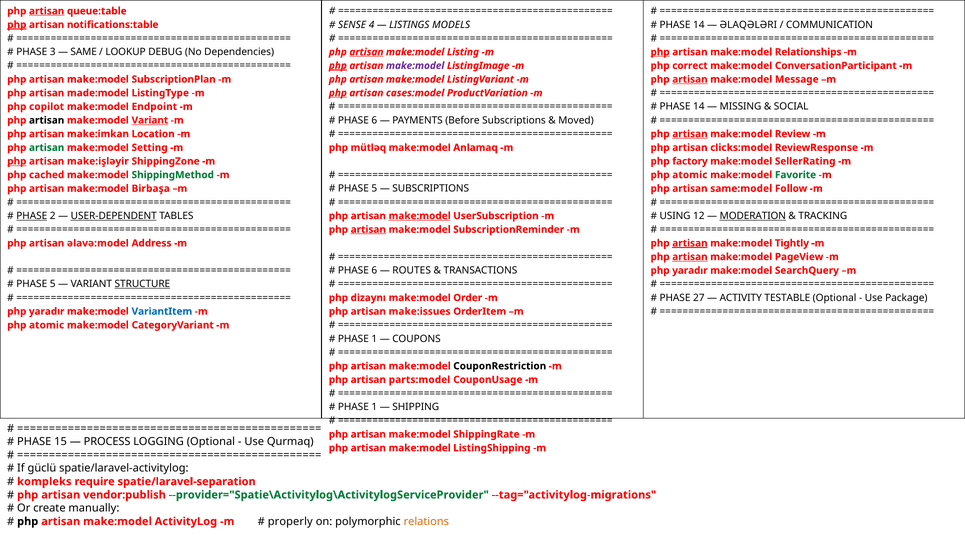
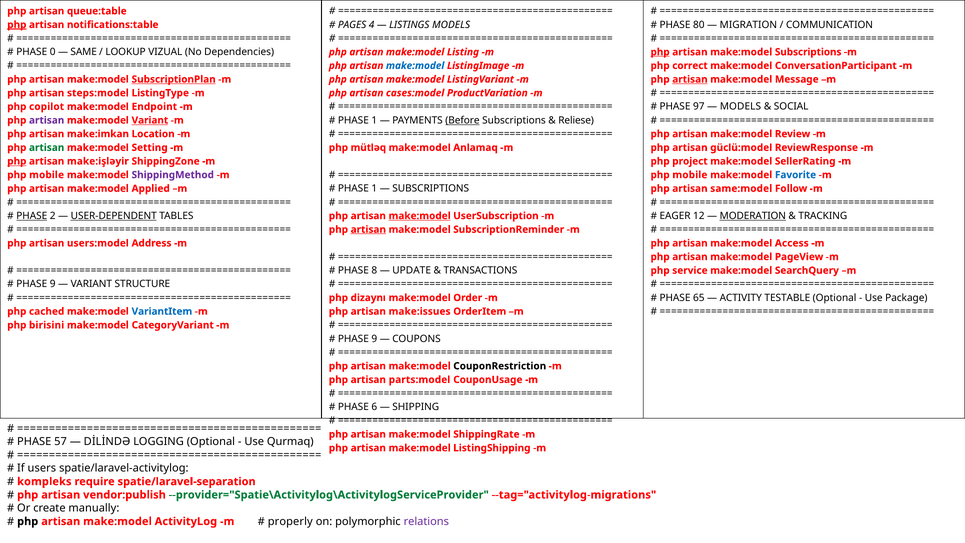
artisan underline: present -> none (47, 11)
SENSE: SENSE -> PAGES (352, 25)
14: 14 -> 80 (699, 25)
ƏLAQƏLƏRI: ƏLAQƏLƏRI -> MIGRATION (748, 25)
3: 3 -> 0 (53, 52)
DEBUG: DEBUG -> VIZUAL (165, 52)
artisan underline: present -> none (366, 52)
make:model Relationships: Relationships -> Subscriptions (808, 52)
php underline: present -> none (338, 66)
make:model colour: purple -> blue (415, 66)
SubscriptionPlan underline: none -> present (174, 79)
made:model: made:model -> steps:model (98, 93)
php underline: present -> none (338, 93)
14: 14 -> 97 (699, 107)
MISSING: MISSING -> MODELS (740, 107)
6: 6 -> 1 (374, 120)
Before underline: none -> present (462, 120)
Moved: Moved -> Reliese (576, 120)
artisan colour: black -> purple (47, 120)
artisan underline: present -> none (690, 134)
clicks:model: clicks:model -> güclü:model (741, 148)
factory: factory -> project (690, 161)
cached: cached -> mobile (47, 175)
ShippingMethod colour: green -> purple (173, 175)
atomic: atomic -> mobile (690, 175)
Favorite colour: green -> blue (796, 175)
5: 5 -> 1 (374, 188)
Birbaşa: Birbaşa -> Applied (151, 188)
USING: USING -> EAGER (675, 216)
əlavə:model: əlavə:model -> users:model (98, 243)
artisan underline: present -> none (690, 243)
Tightly: Tightly -> Access (792, 243)
artisan underline: present -> none (690, 257)
6: 6 -> 8 (374, 270)
ROUTES: ROUTES -> UPDATE (412, 270)
yaradır: yaradır -> service (690, 270)
5: 5 -> 9 (53, 284)
STRUCTURE underline: present -> none (142, 284)
27: 27 -> 65 (699, 298)
yaradır: yaradır -> cached (47, 311)
atomic: atomic -> birisini (47, 325)
1: 1 -> 9 (374, 339)
1: 1 -> 6 (374, 407)
15: 15 -> 57 (61, 442)
PROCESS: PROCESS -> DİLİNDƏ (107, 442)
güclü: güclü -> users (42, 468)
relations colour: orange -> purple (426, 521)
